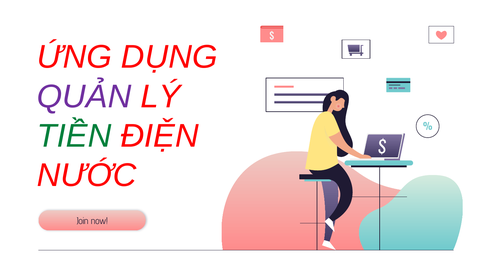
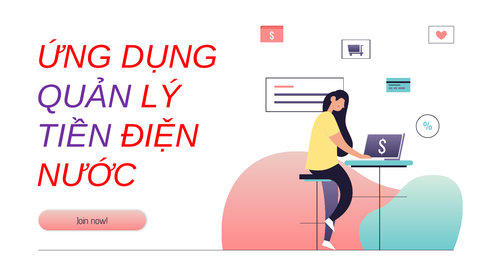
TIỀN colour: green -> purple (74, 136)
